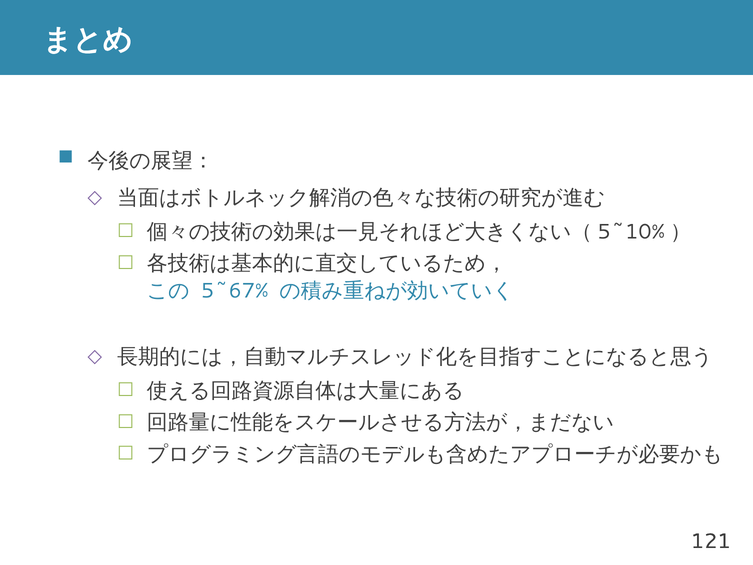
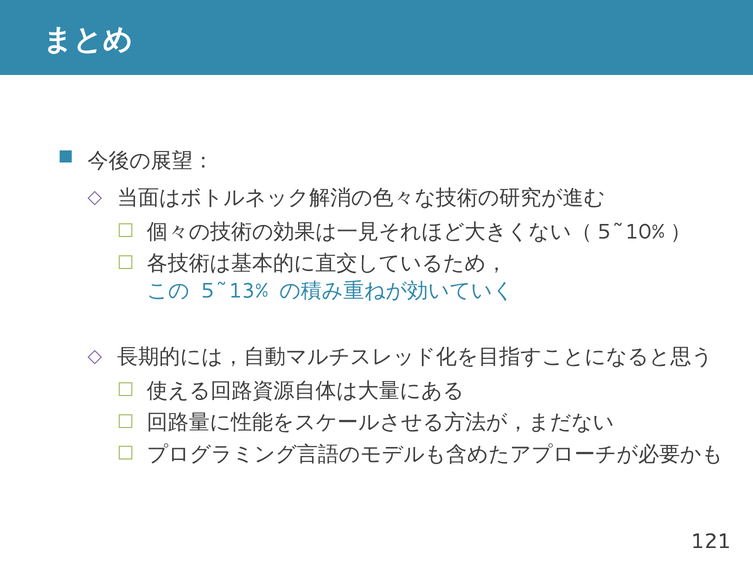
5~67%: 5~67% -> 5~13% (235, 291)
